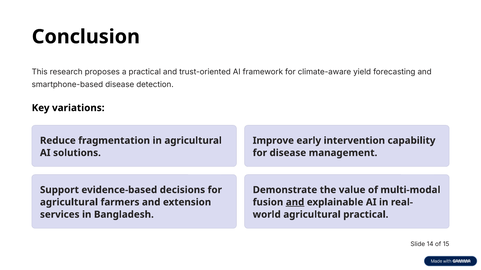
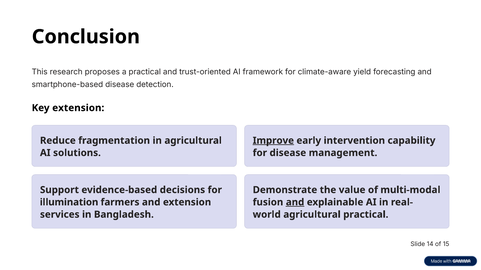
Key variations: variations -> extension (78, 108)
Improve underline: none -> present (273, 141)
agricultural: agricultural -> illumination (69, 203)
